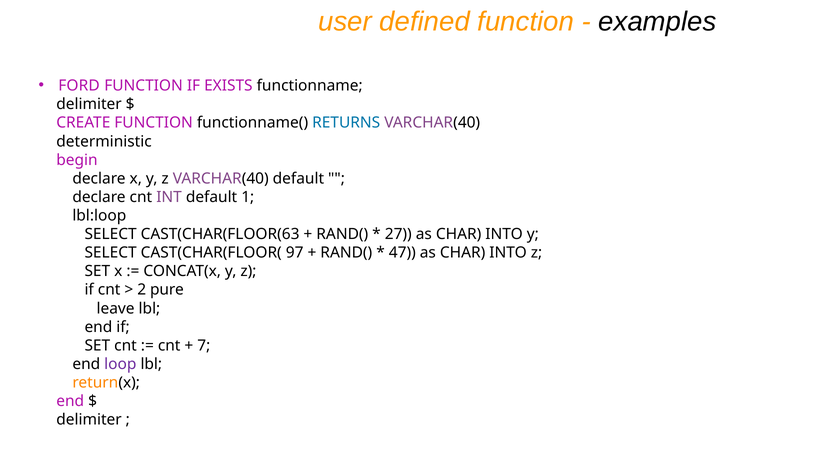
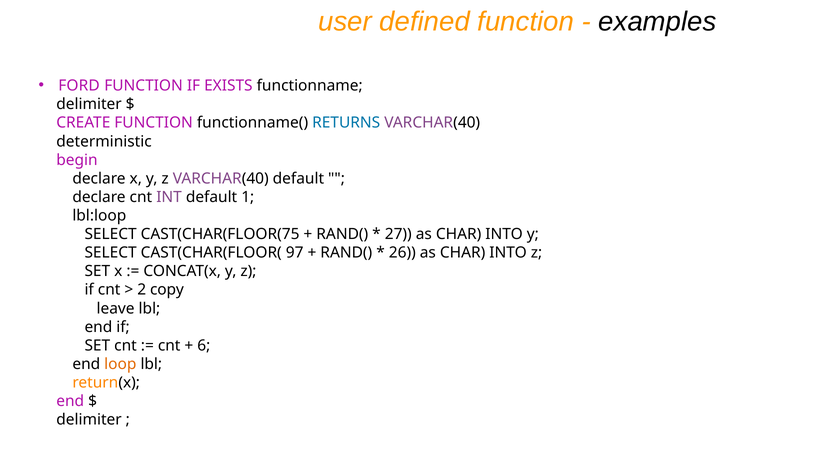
CAST(CHAR(FLOOR(63: CAST(CHAR(FLOOR(63 -> CAST(CHAR(FLOOR(75 (220, 235)
47: 47 -> 26 (402, 253)
pure: pure -> copy (167, 290)
7: 7 -> 6 (204, 346)
loop colour: purple -> orange (120, 365)
